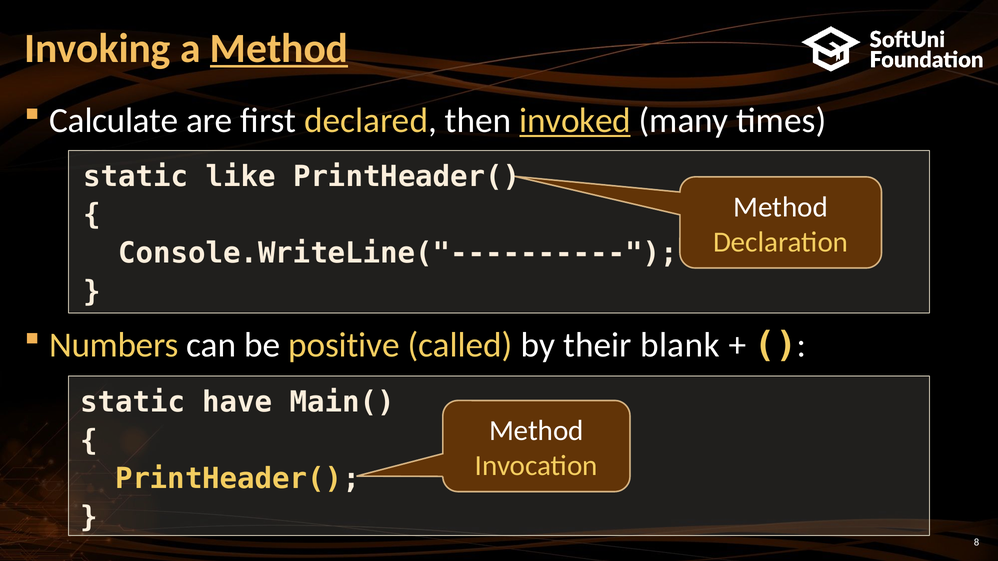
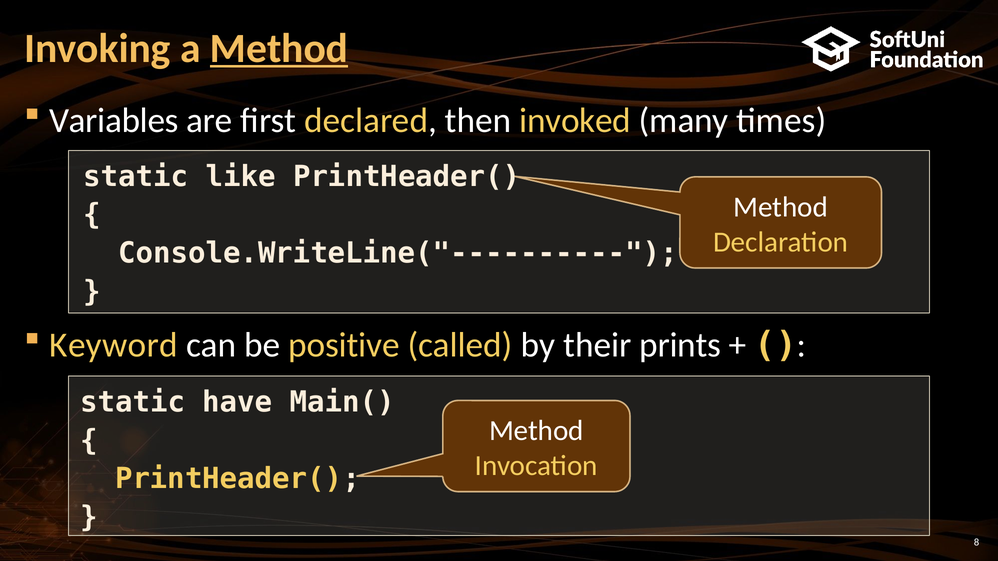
Calculate: Calculate -> Variables (114, 121)
invoked underline: present -> none (575, 121)
Numbers: Numbers -> Keyword (114, 346)
blank: blank -> prints (680, 346)
